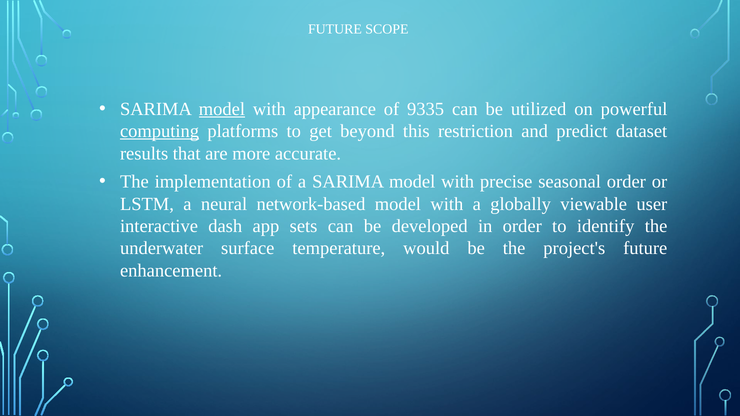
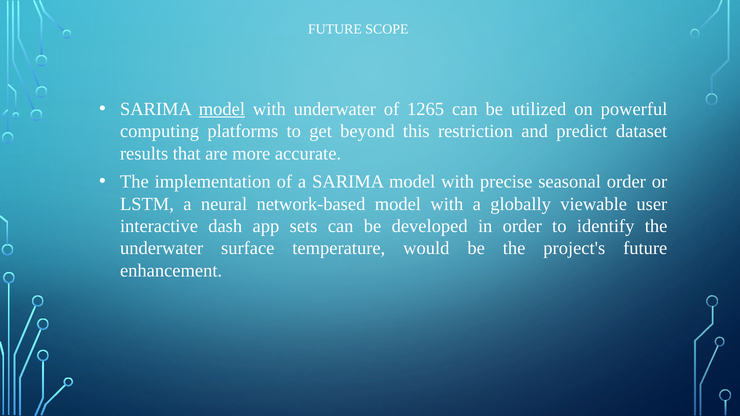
with appearance: appearance -> underwater (335, 109)
9335: 9335 -> 1265 (426, 109)
computing underline: present -> none (160, 131)
